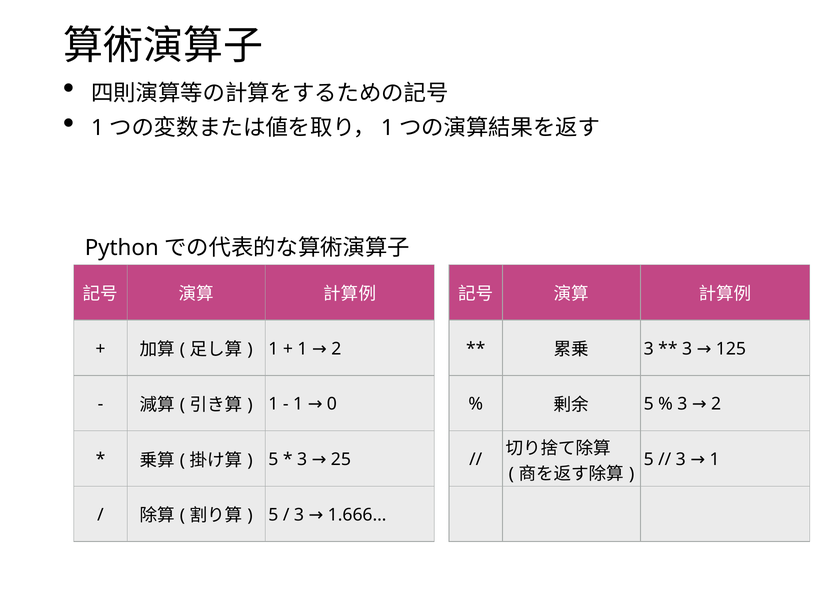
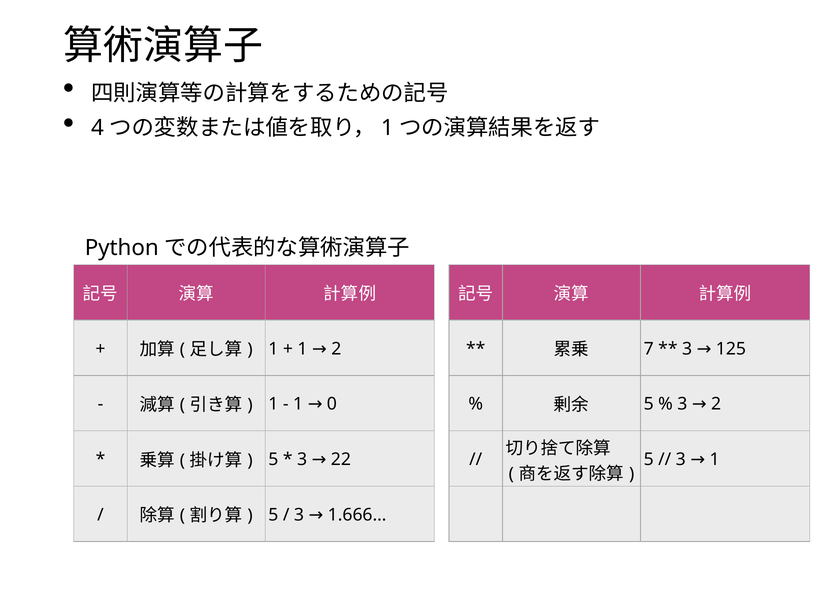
1: 1 -> 4 (97, 128)
3: 3 -> 7 (649, 349)
25: 25 -> 22 (341, 460)
